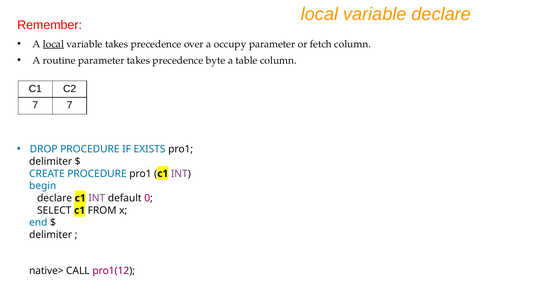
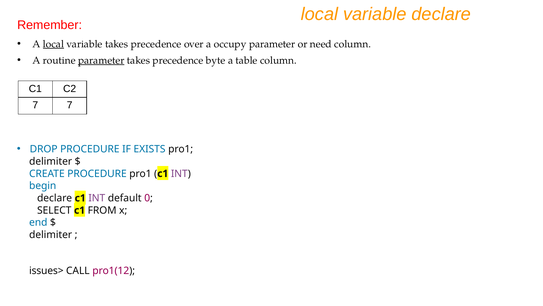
fetch: fetch -> need (321, 44)
parameter underline: none -> present (101, 60)
native>: native> -> issues> (46, 270)
